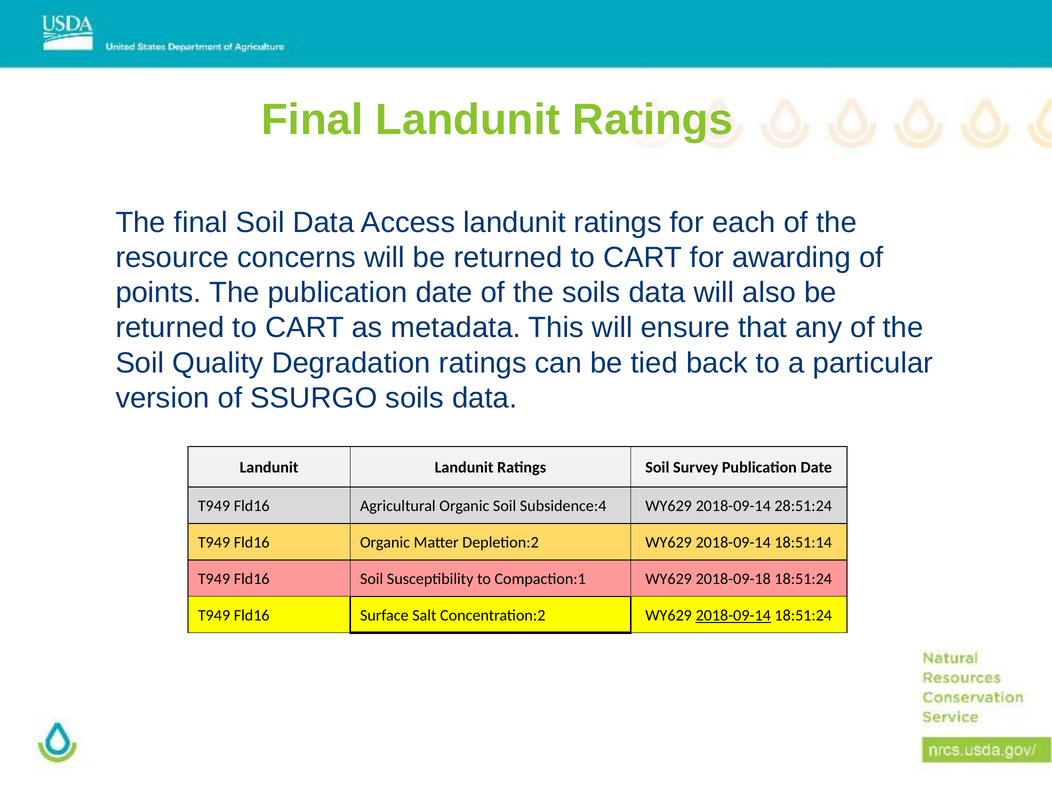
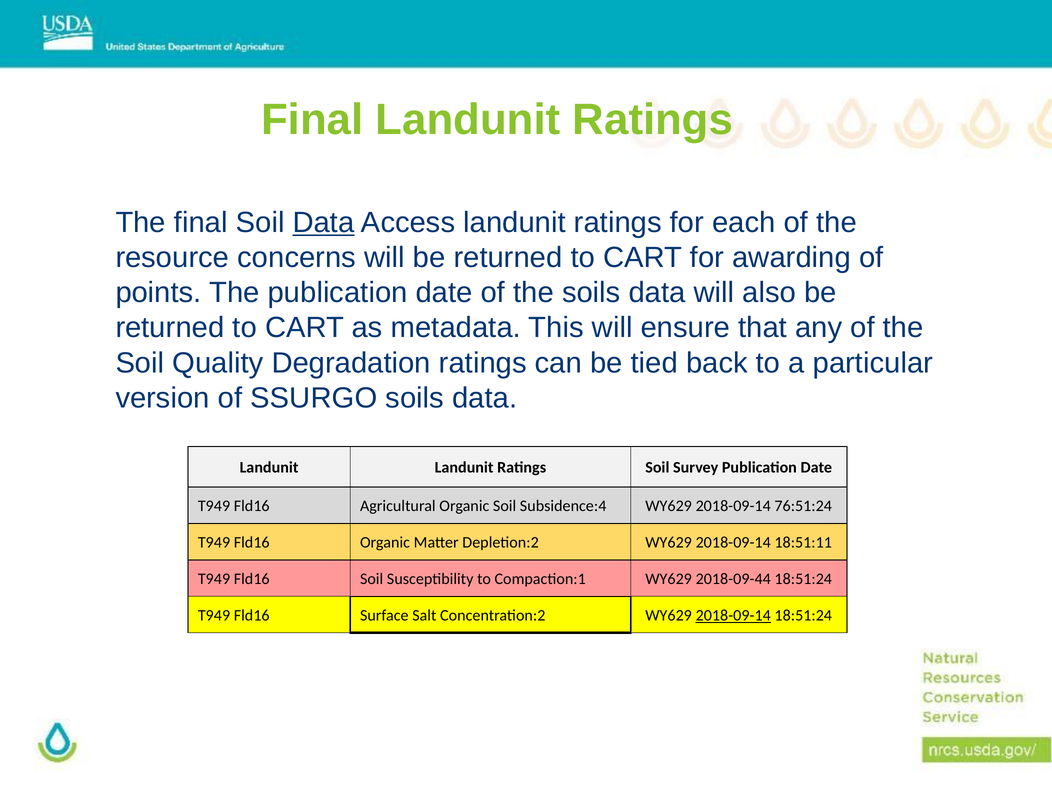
Data underline: none -> present (323, 223)
28:51:24: 28:51:24 -> 76:51:24 (803, 506)
18:51:14: 18:51:14 -> 18:51:11 (803, 542)
2018-09-18: 2018-09-18 -> 2018-09-44 (733, 579)
